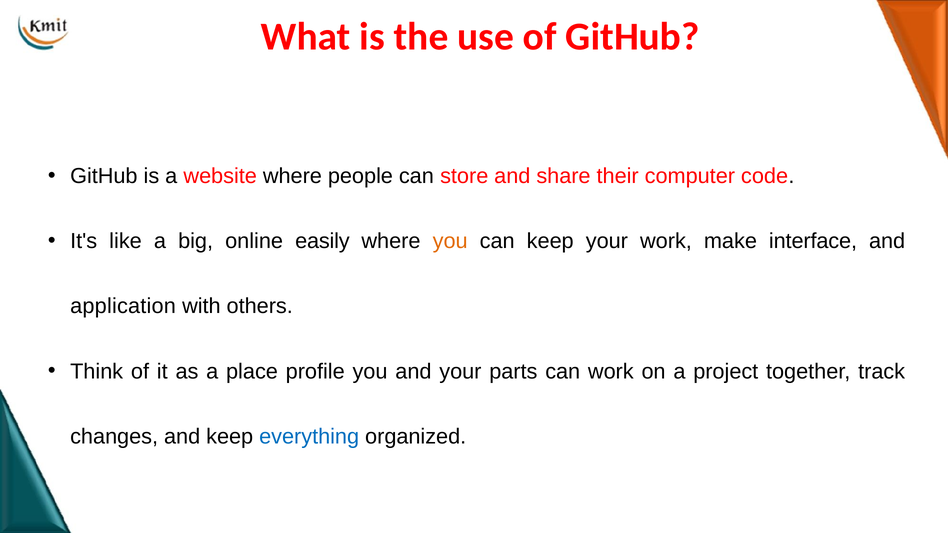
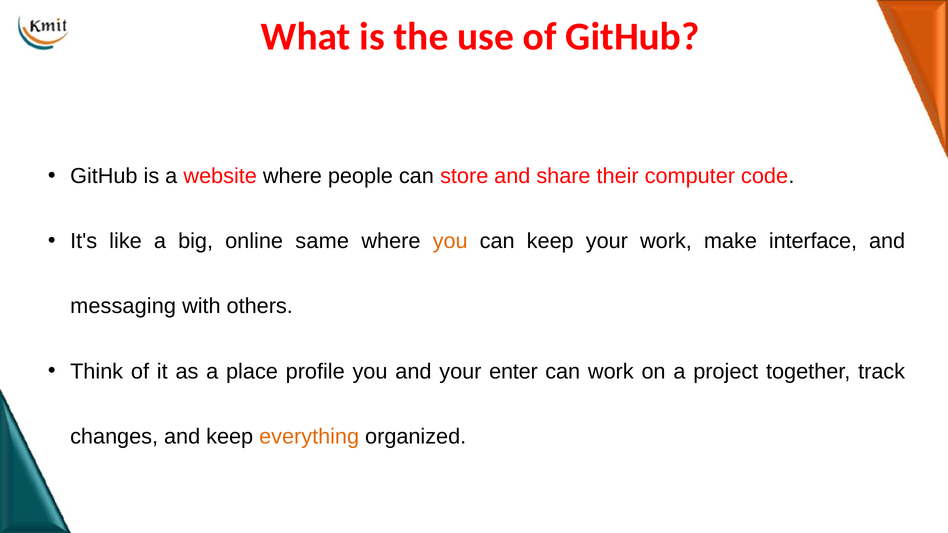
easily: easily -> same (322, 241)
application: application -> messaging (123, 306)
parts: parts -> enter (513, 372)
everything colour: blue -> orange (309, 437)
